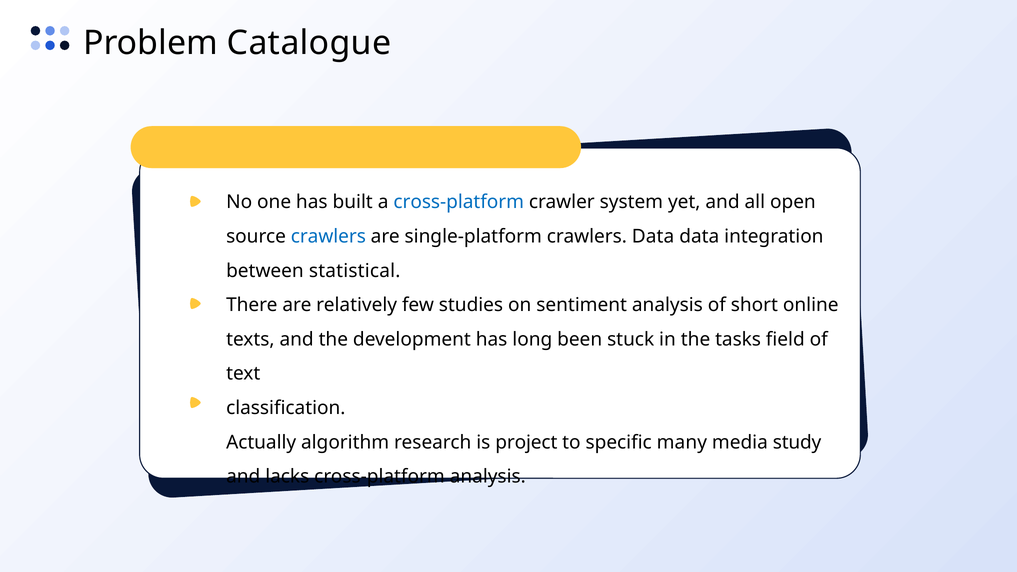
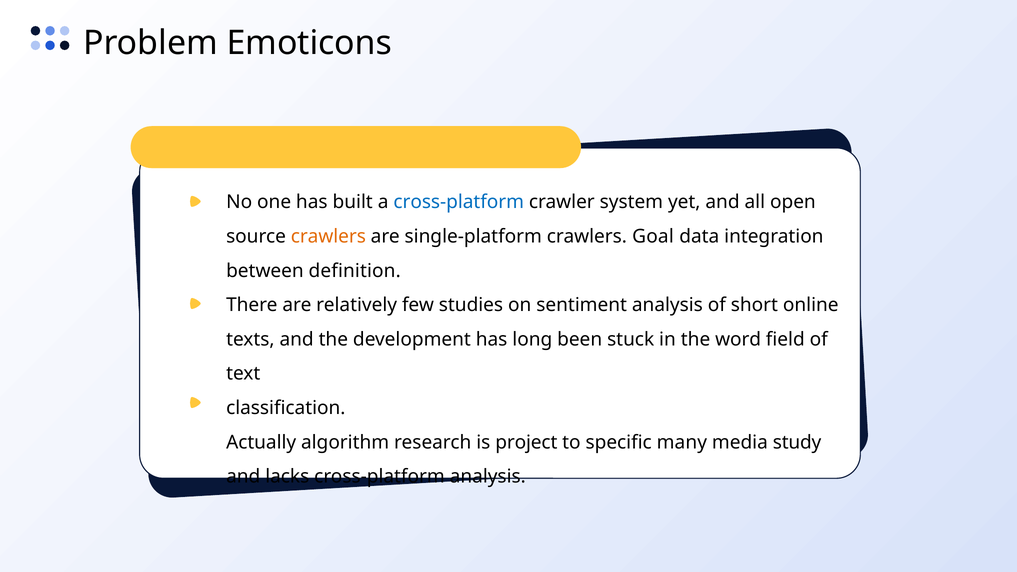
Catalogue: Catalogue -> Emoticons (309, 43)
crawlers colour: blue -> orange (328, 236)
crawlers Data: Data -> Goal (653, 236)
statistical: statistical -> definition (355, 271)
tasks: tasks -> word (738, 339)
